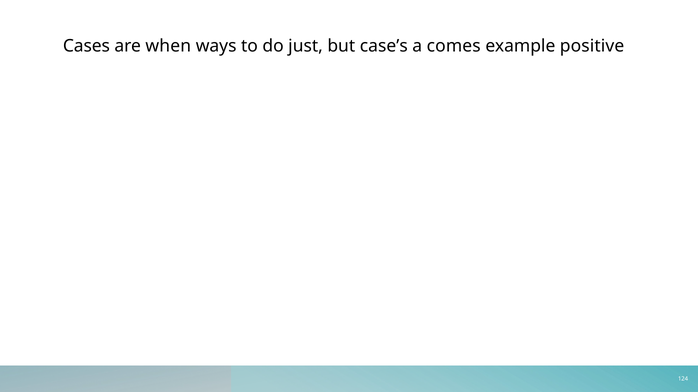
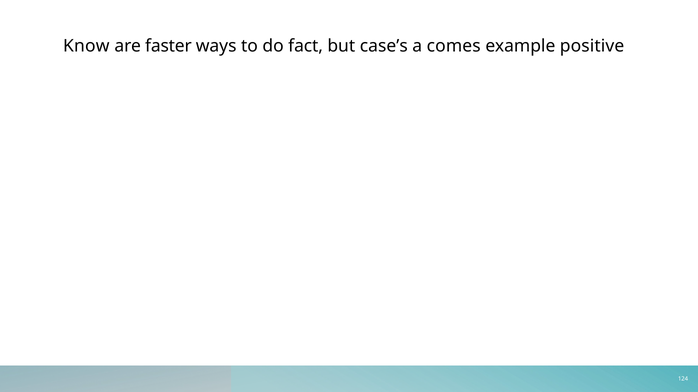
Cases: Cases -> Know (86, 46)
when: when -> faster (168, 46)
just: just -> fact (306, 46)
